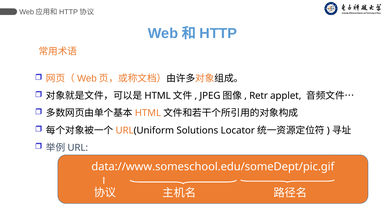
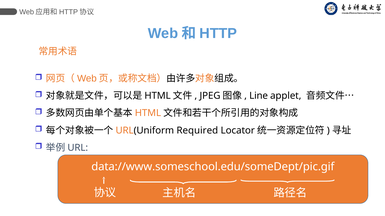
Retr: Retr -> Line (259, 96)
Solutions: Solutions -> Required (197, 131)
